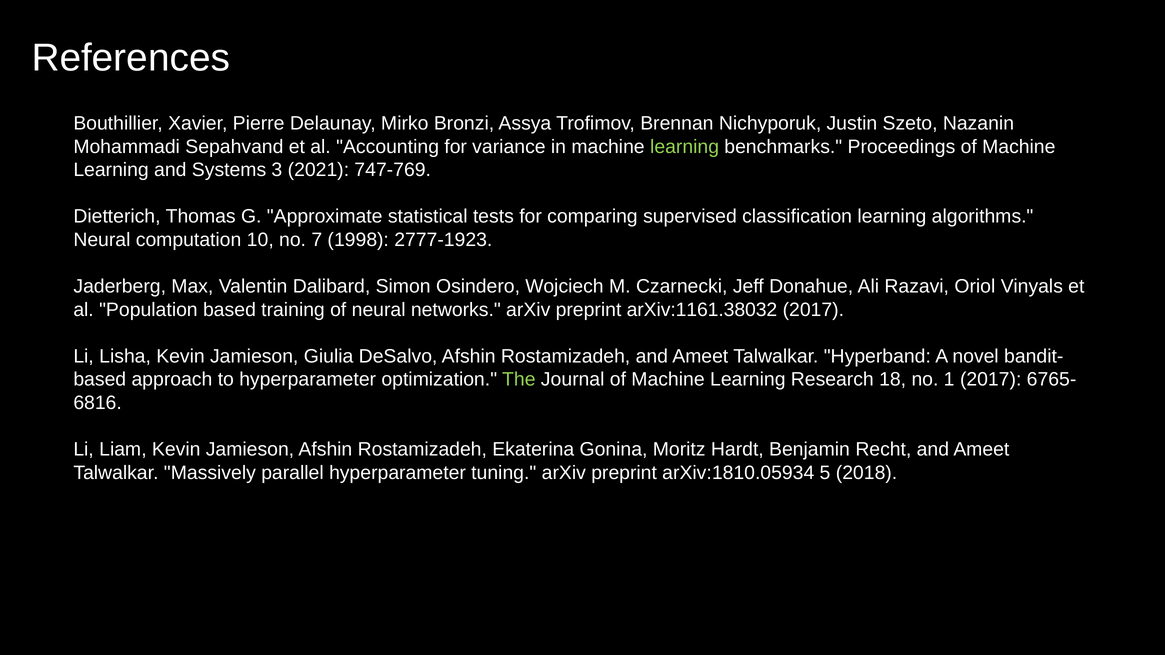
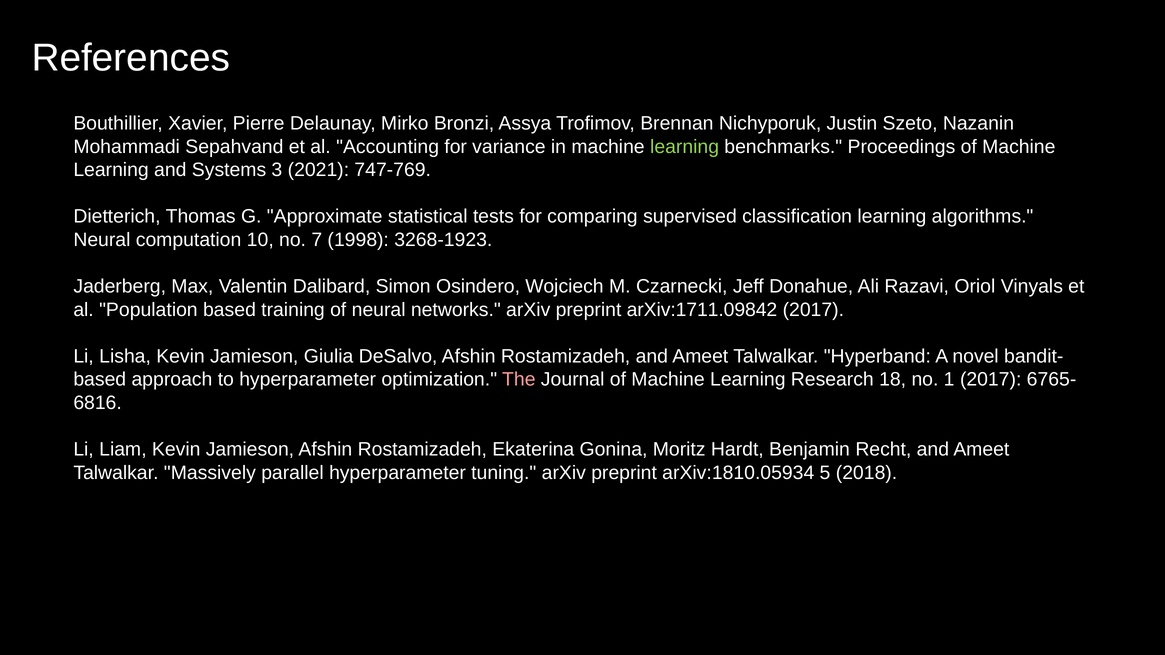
2777-1923: 2777-1923 -> 3268-1923 (443, 240)
arXiv:1161.38032: arXiv:1161.38032 -> arXiv:1711.09842 (702, 310)
The colour: light green -> pink (519, 380)
